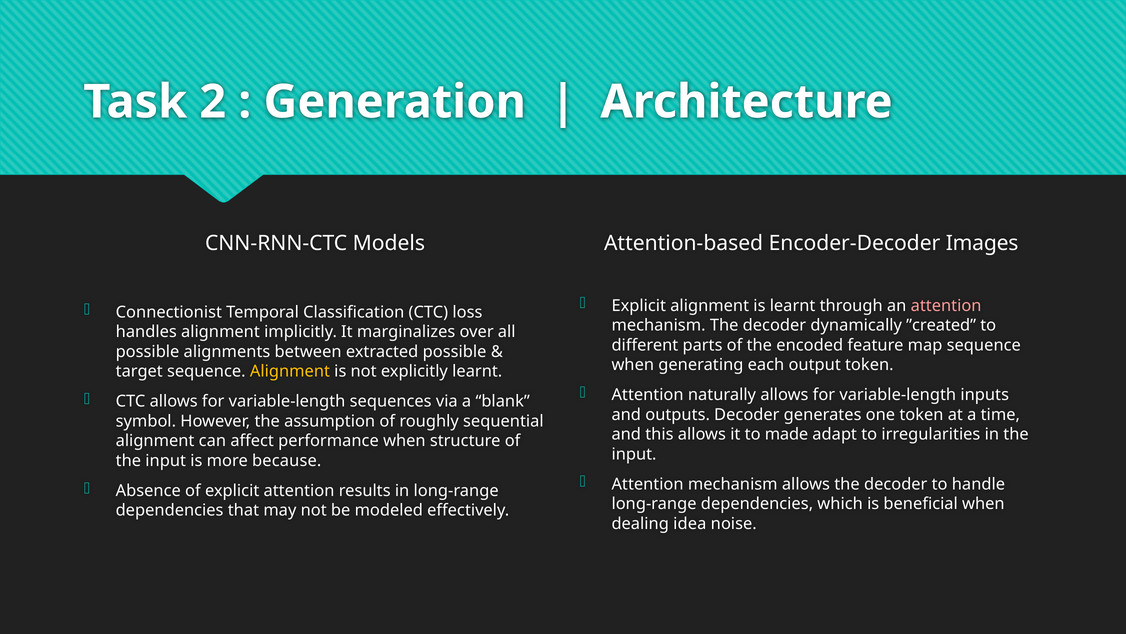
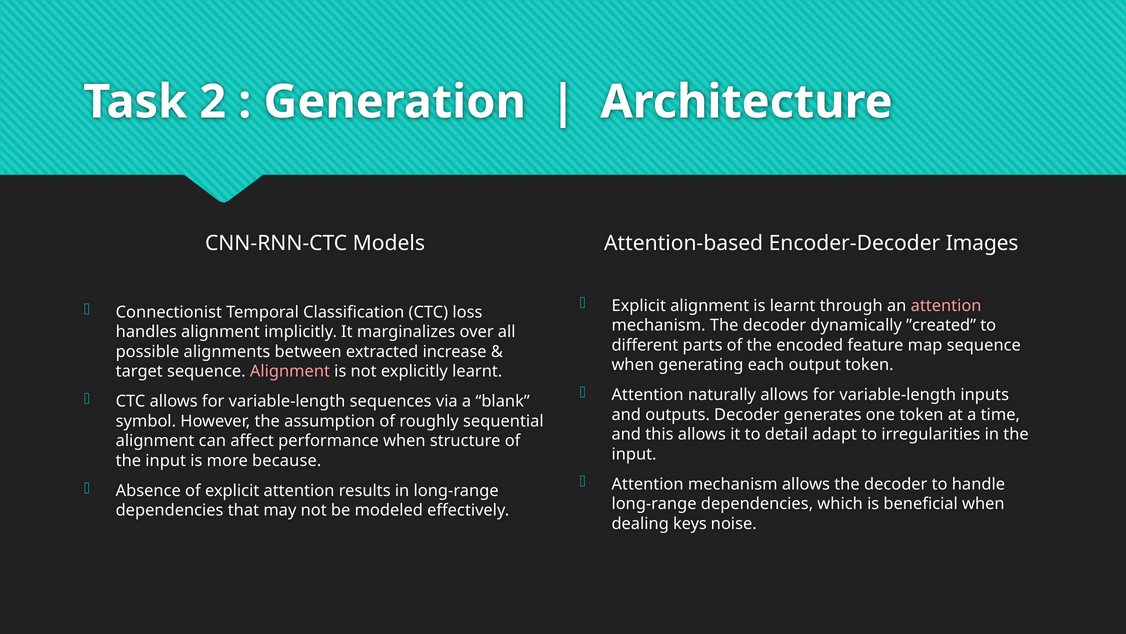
extracted possible: possible -> increase (455, 351)
Alignment colour: yellow -> pink (290, 371)
made: made -> detail (786, 434)
idea: idea -> keys (690, 523)
